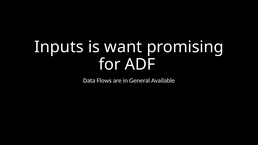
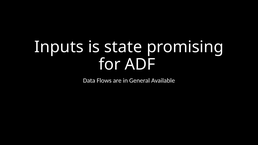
want: want -> state (123, 47)
